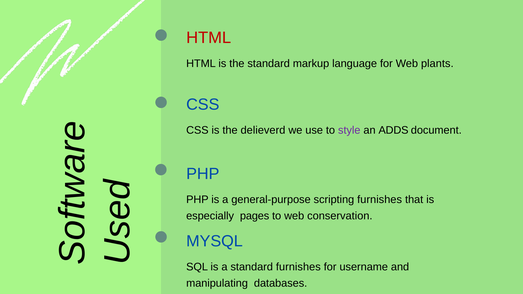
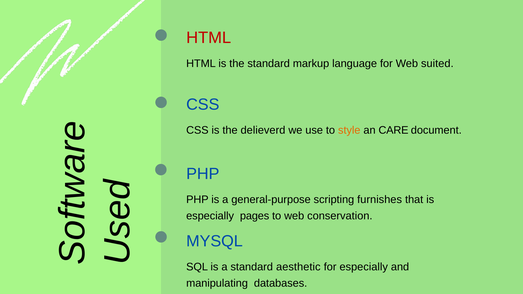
plants: plants -> suited (437, 64)
style colour: purple -> orange (349, 130)
ADDS: ADDS -> CARE (393, 130)
standard furnishes: furnishes -> aesthetic (298, 267)
for username: username -> especially (364, 267)
